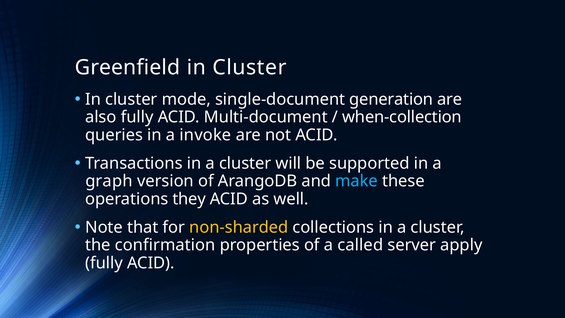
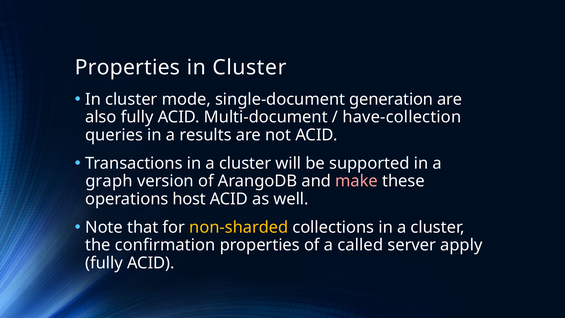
Greenfield: Greenfield -> Properties (127, 68)
when-collection: when-collection -> have-collection (402, 117)
invoke: invoke -> results (206, 135)
make colour: light blue -> pink (357, 181)
they: they -> host (189, 199)
